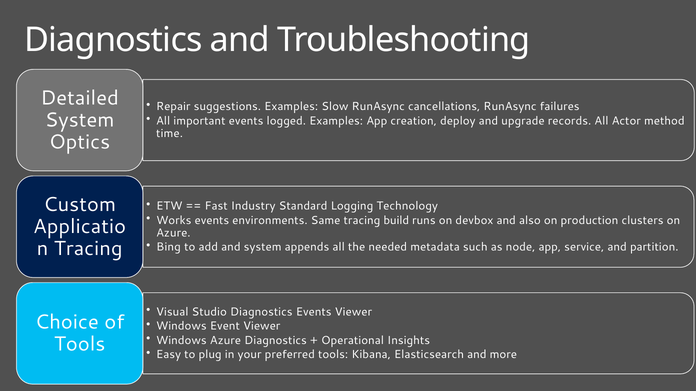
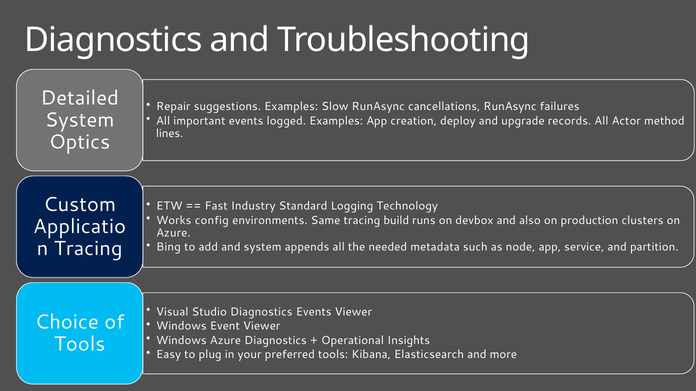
time: time -> lines (170, 134)
Works events: events -> config (212, 221)
